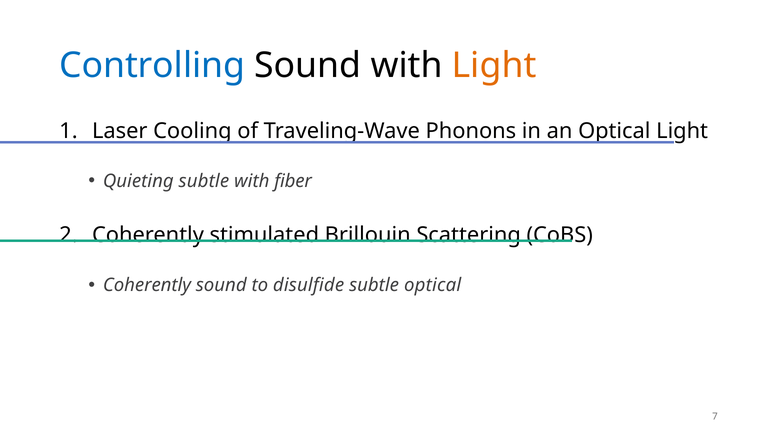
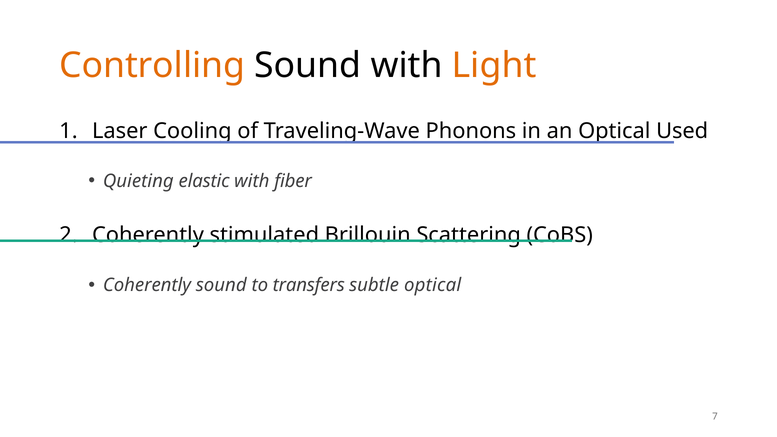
Controlling colour: blue -> orange (152, 65)
Light: Light -> Used (682, 131)
Quieting subtle: subtle -> elastic (204, 181)
disulfide: disulfide -> transfers (309, 285)
